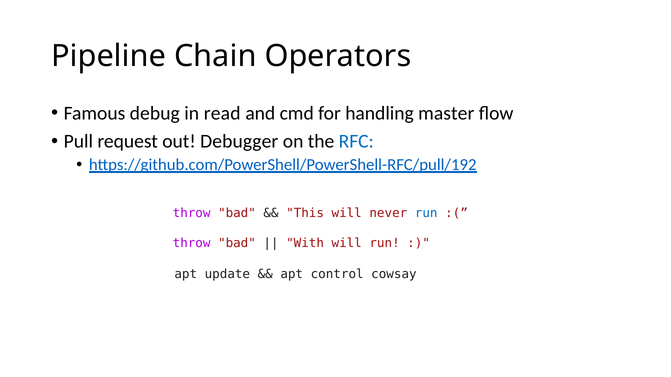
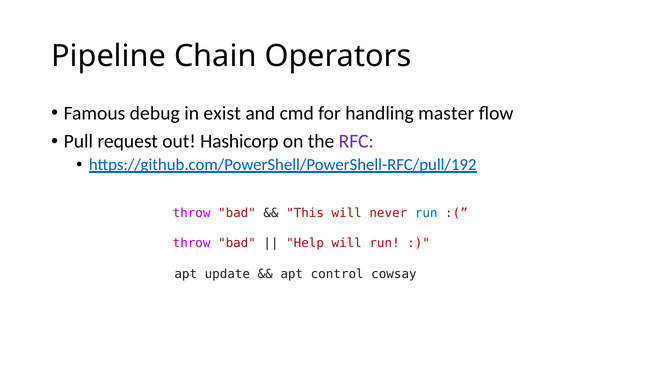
read: read -> exist (222, 113)
Debugger: Debugger -> Hashicorp (239, 142)
RFC colour: blue -> purple (356, 142)
With: With -> Help (305, 244)
